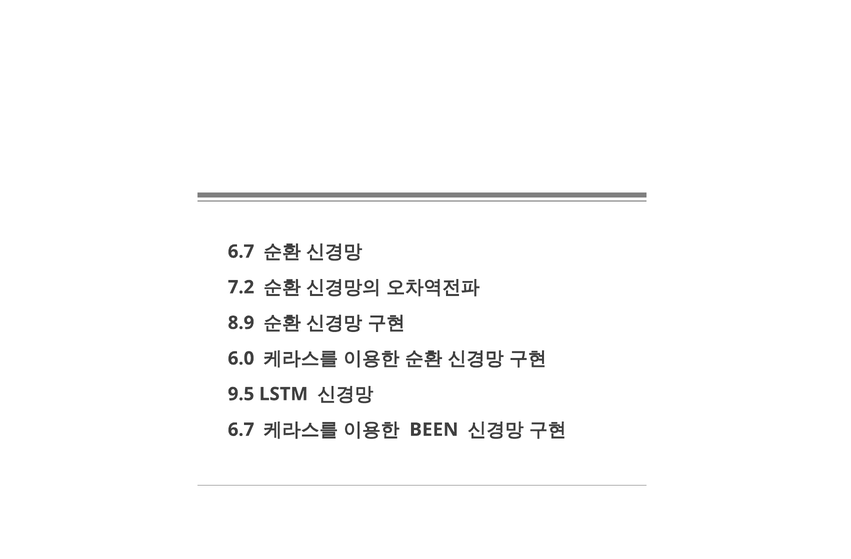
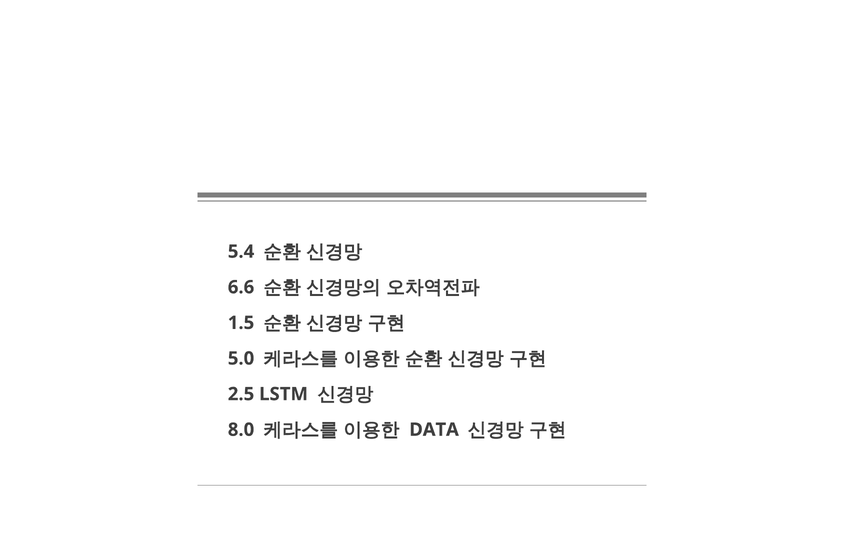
6.7: 6.7 -> 5.4 (241, 252)
7.2: 7.2 -> 6.6 (241, 287)
8.9: 8.9 -> 1.5 (241, 323)
6.0: 6.0 -> 5.0 (241, 358)
9.5: 9.5 -> 2.5 (241, 394)
6.7: 6.7 -> 8.0 (241, 430)
BEEN: BEEN -> DATA (434, 430)
